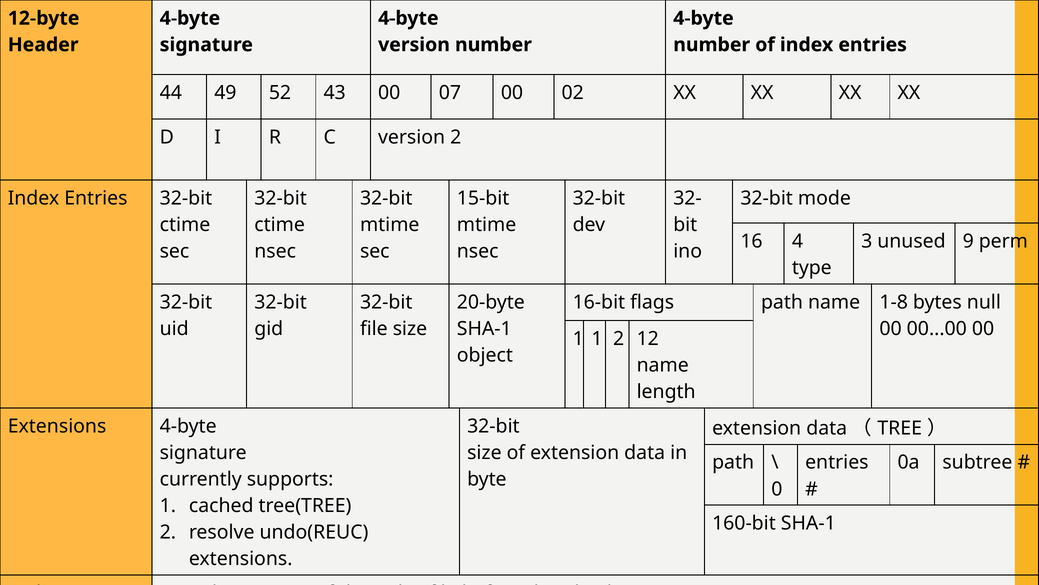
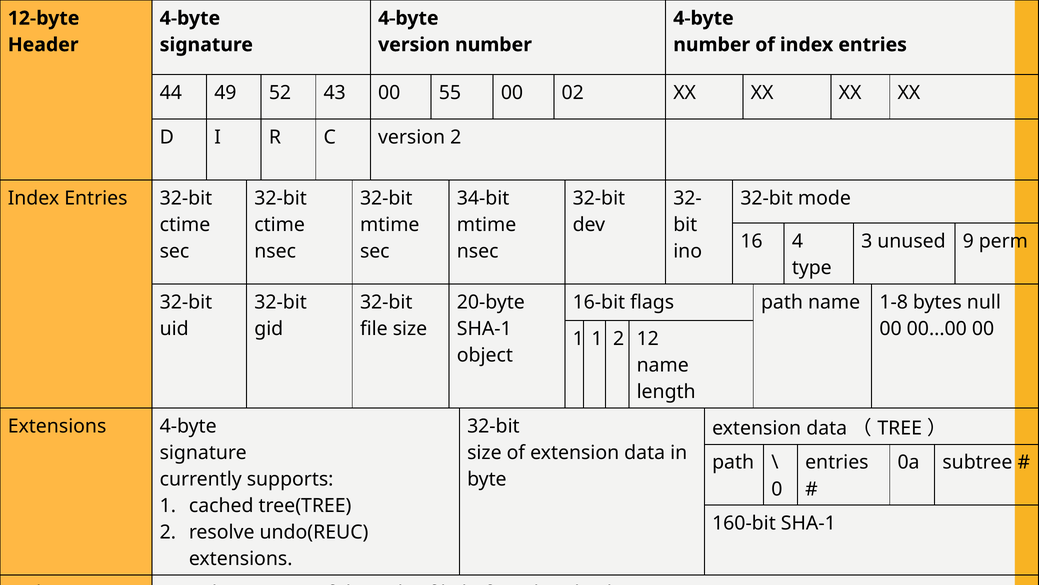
07: 07 -> 55 (450, 93)
15-bit: 15-bit -> 34-bit (483, 198)
